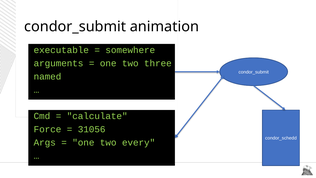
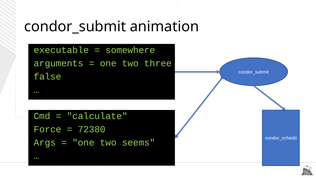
named: named -> false (47, 76)
31056: 31056 -> 72380 (92, 129)
every: every -> seems (139, 142)
